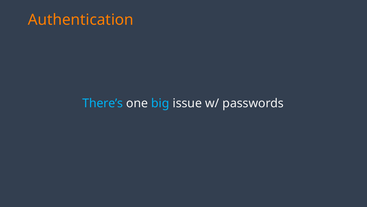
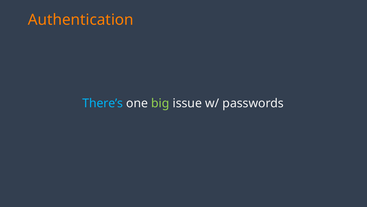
big colour: light blue -> light green (160, 103)
